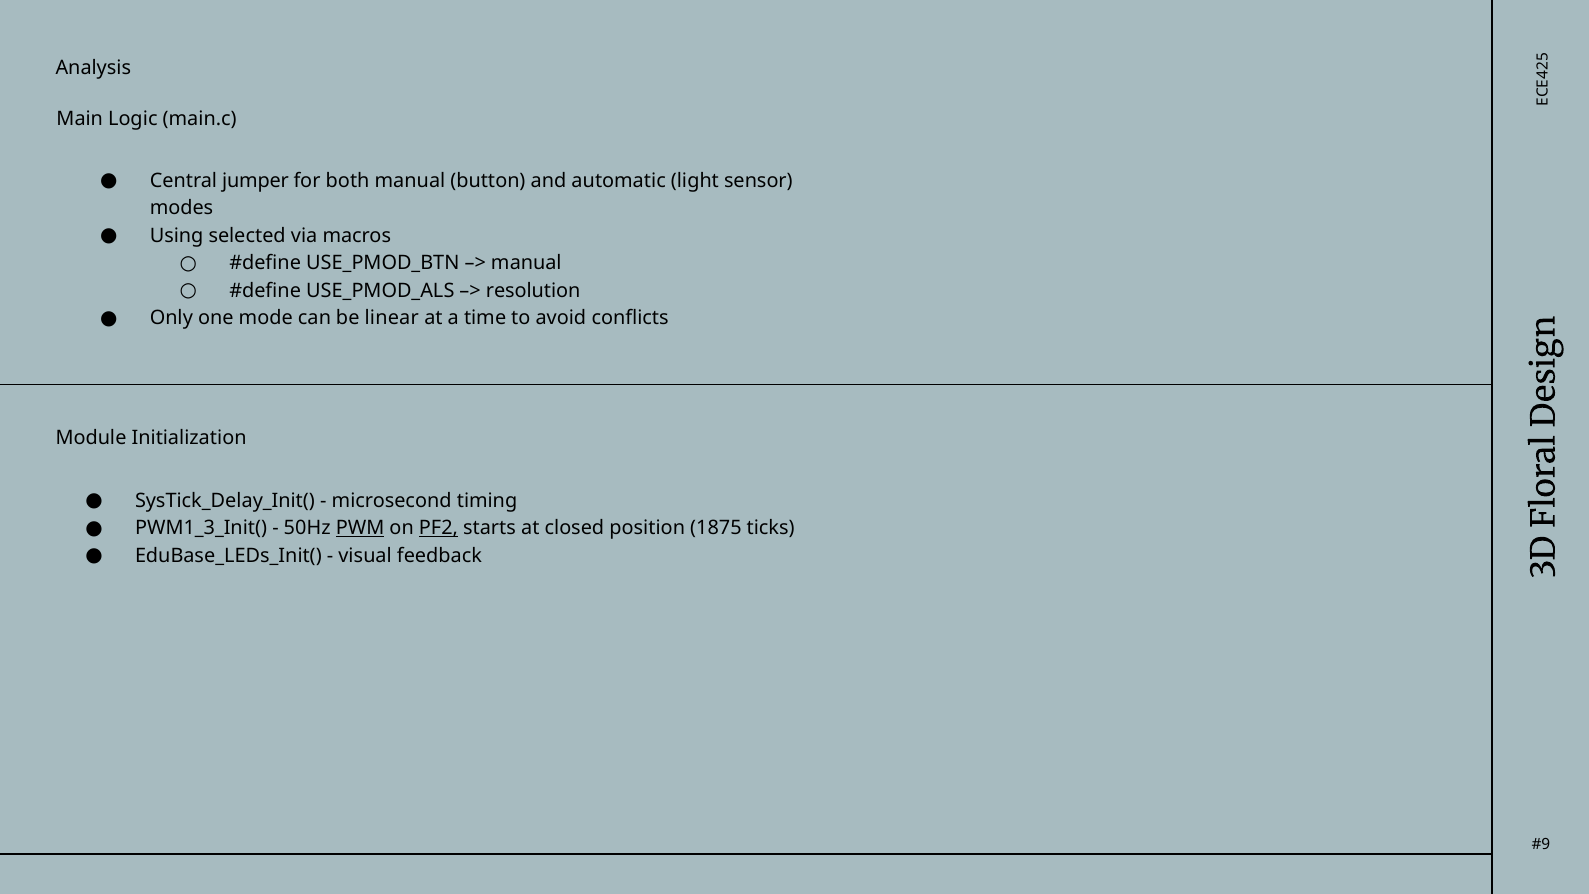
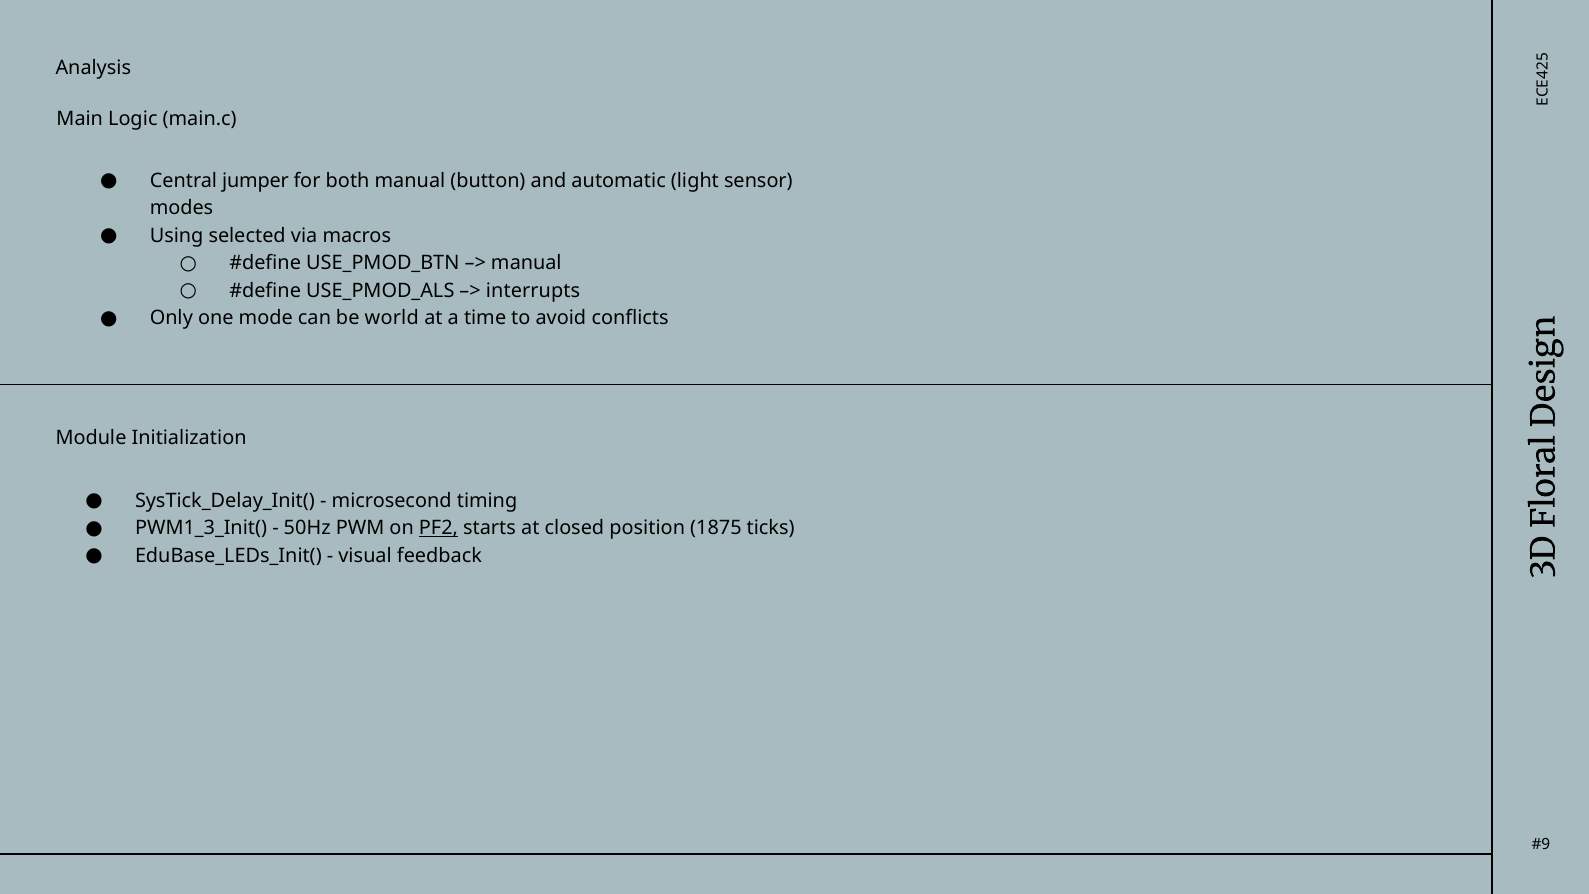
resolution: resolution -> interrupts (533, 291)
linear: linear -> world (392, 318)
PWM underline: present -> none (360, 528)
